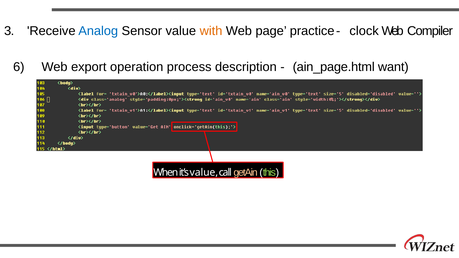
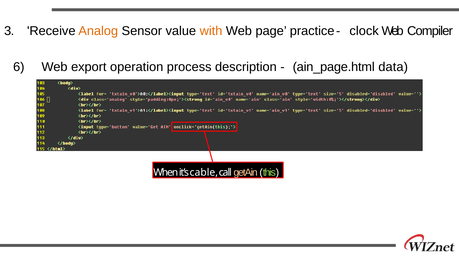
Analog colour: blue -> orange (98, 31)
want: want -> data (393, 67)
it’s value: value -> cable (204, 173)
